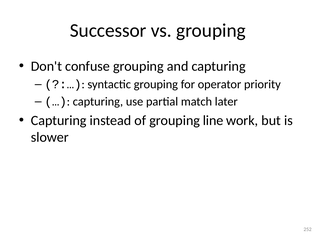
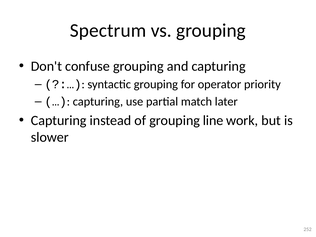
Successor: Successor -> Spectrum (108, 31)
